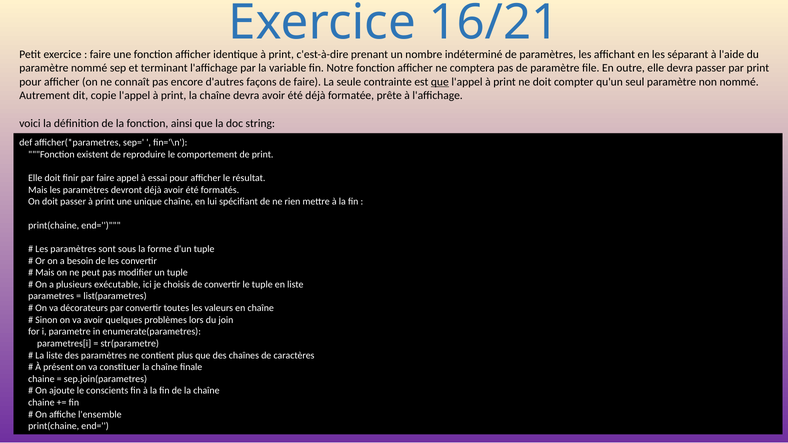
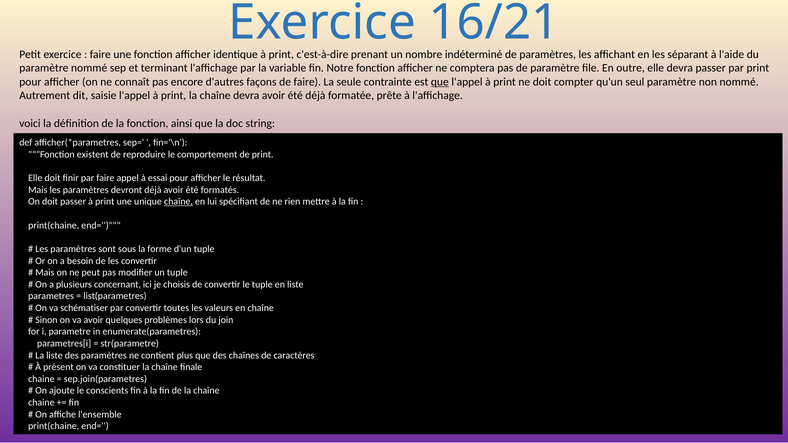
copie: copie -> saisie (104, 96)
chaîne underline: none -> present (179, 202)
exécutable: exécutable -> concernant (117, 285)
décorateurs: décorateurs -> schématiser (84, 308)
